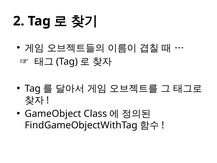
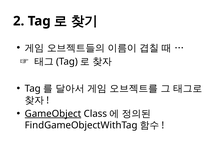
GameObject underline: none -> present (53, 114)
